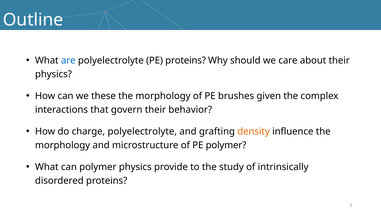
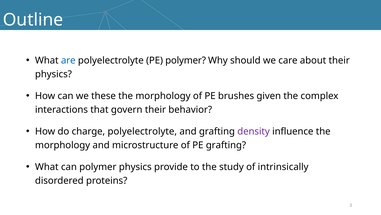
PE proteins: proteins -> polymer (186, 60)
density colour: orange -> purple (254, 131)
PE polymer: polymer -> grafting (226, 145)
